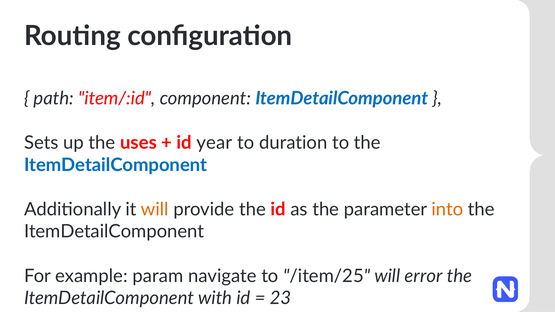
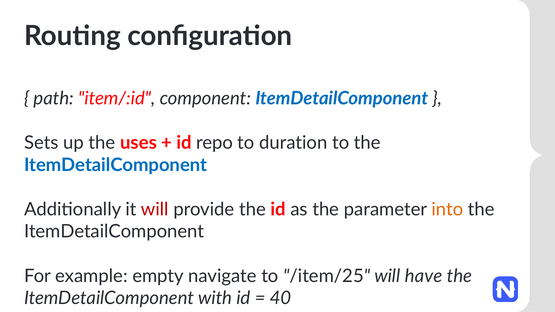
year: year -> repo (215, 143)
will colour: orange -> red (155, 209)
param: param -> empty (158, 276)
error: error -> have (424, 276)
23: 23 -> 40 (280, 298)
